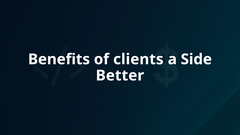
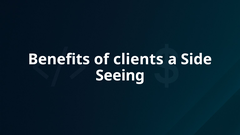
Better: Better -> Seeing (120, 76)
